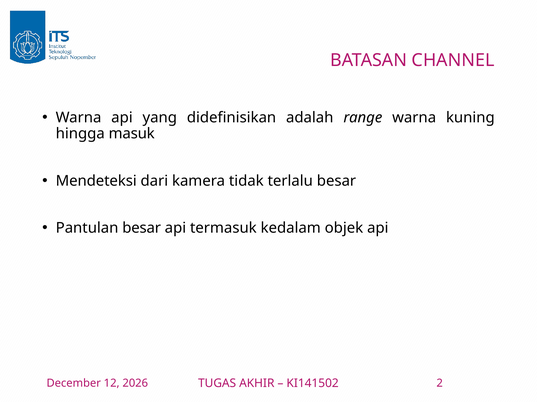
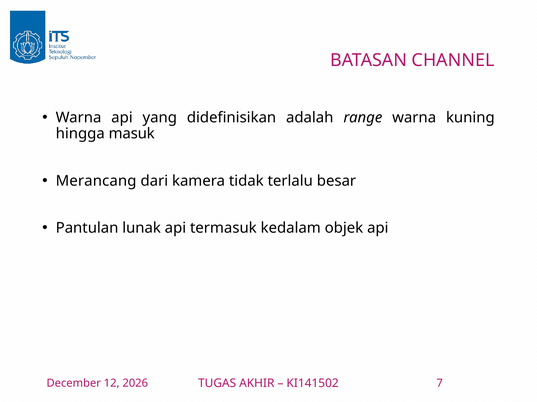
Mendeteksi: Mendeteksi -> Merancang (96, 181)
Pantulan besar: besar -> lunak (142, 228)
2: 2 -> 7 (440, 384)
